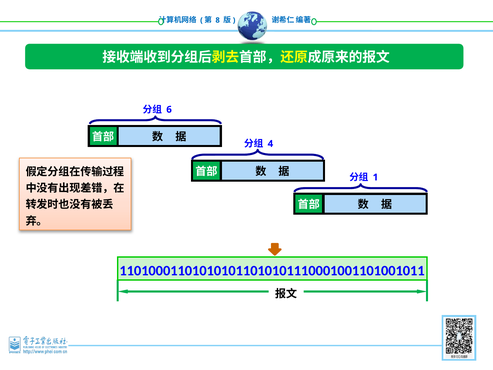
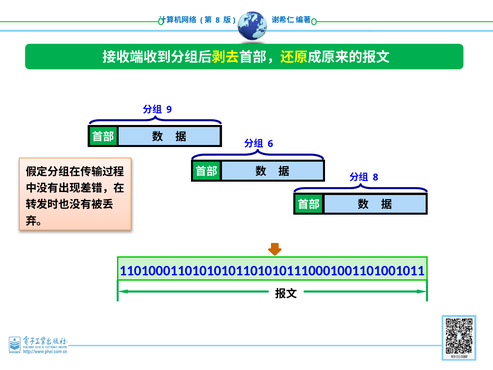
6: 6 -> 9 (169, 109)
4: 4 -> 6 (270, 144)
1: 1 -> 8 (376, 177)
